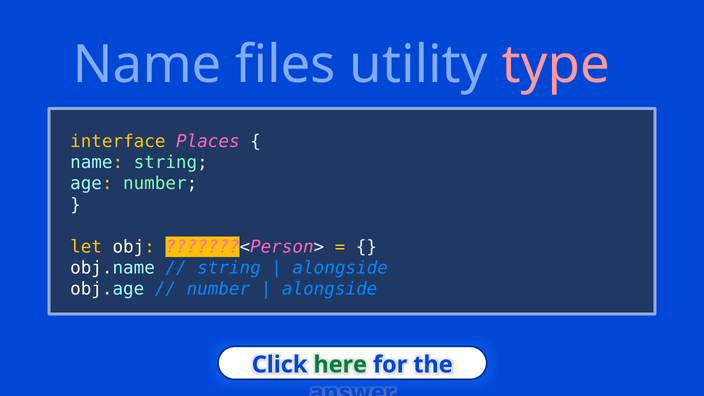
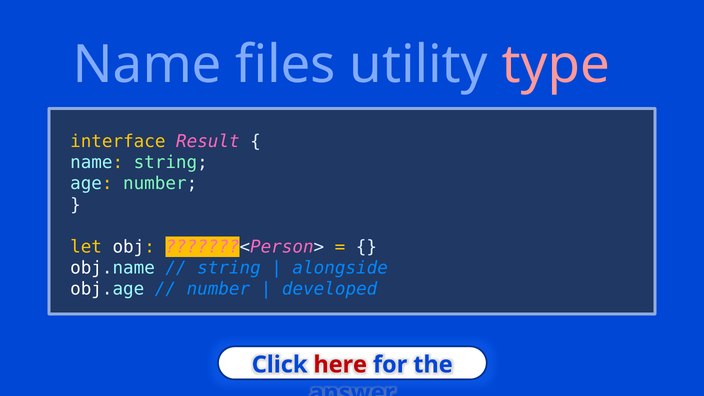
Places: Places -> Result (208, 141)
alongside: alongside -> developed (330, 289)
here colour: green -> red (340, 365)
